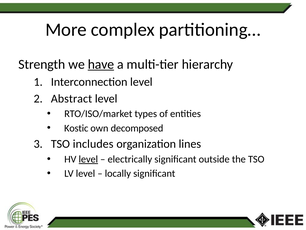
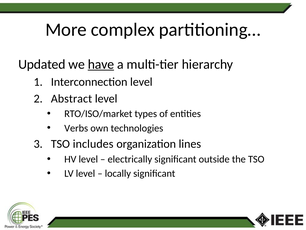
Strength: Strength -> Updated (42, 64)
Kostic: Kostic -> Verbs (76, 128)
decomposed: decomposed -> technologies (137, 128)
level underline: present -> none (88, 159)
